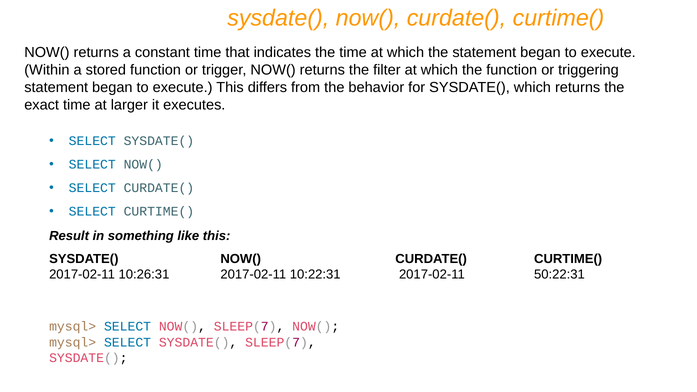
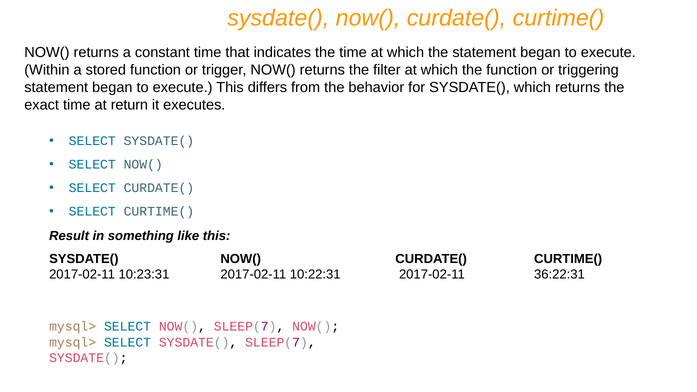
larger: larger -> return (129, 105)
10:26:31: 10:26:31 -> 10:23:31 (144, 274)
50:22:31: 50:22:31 -> 36:22:31 (559, 274)
